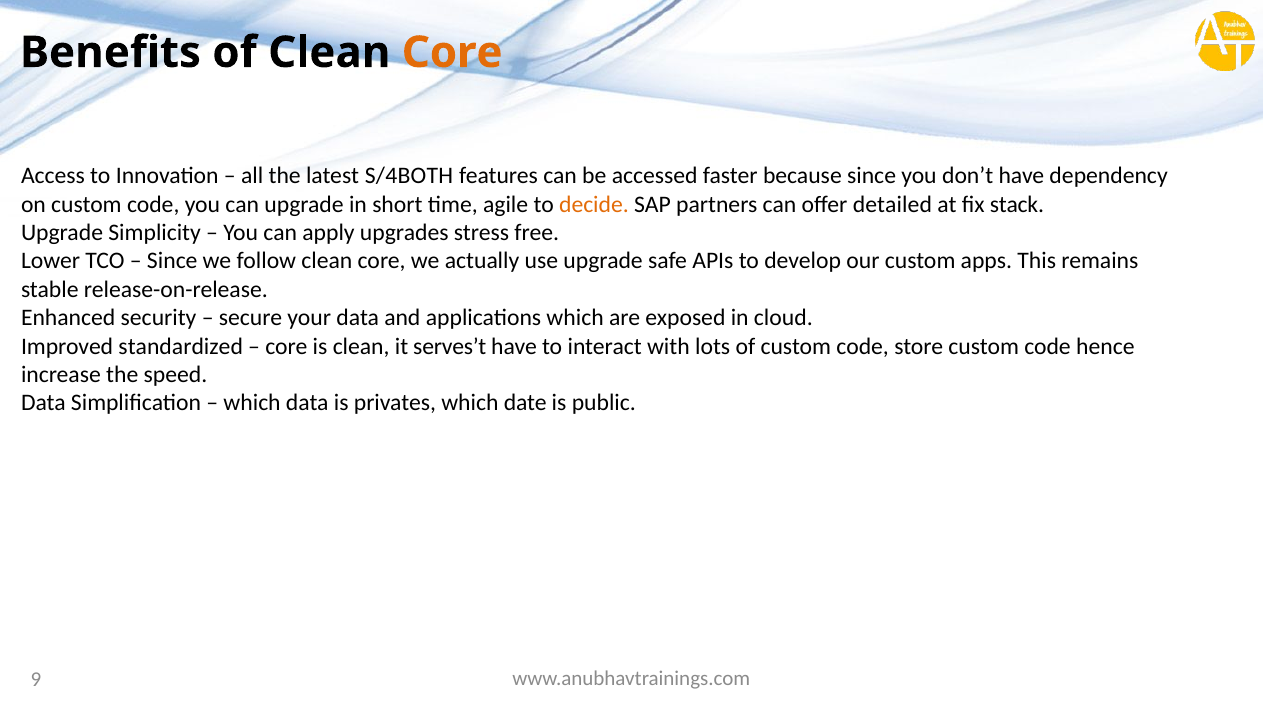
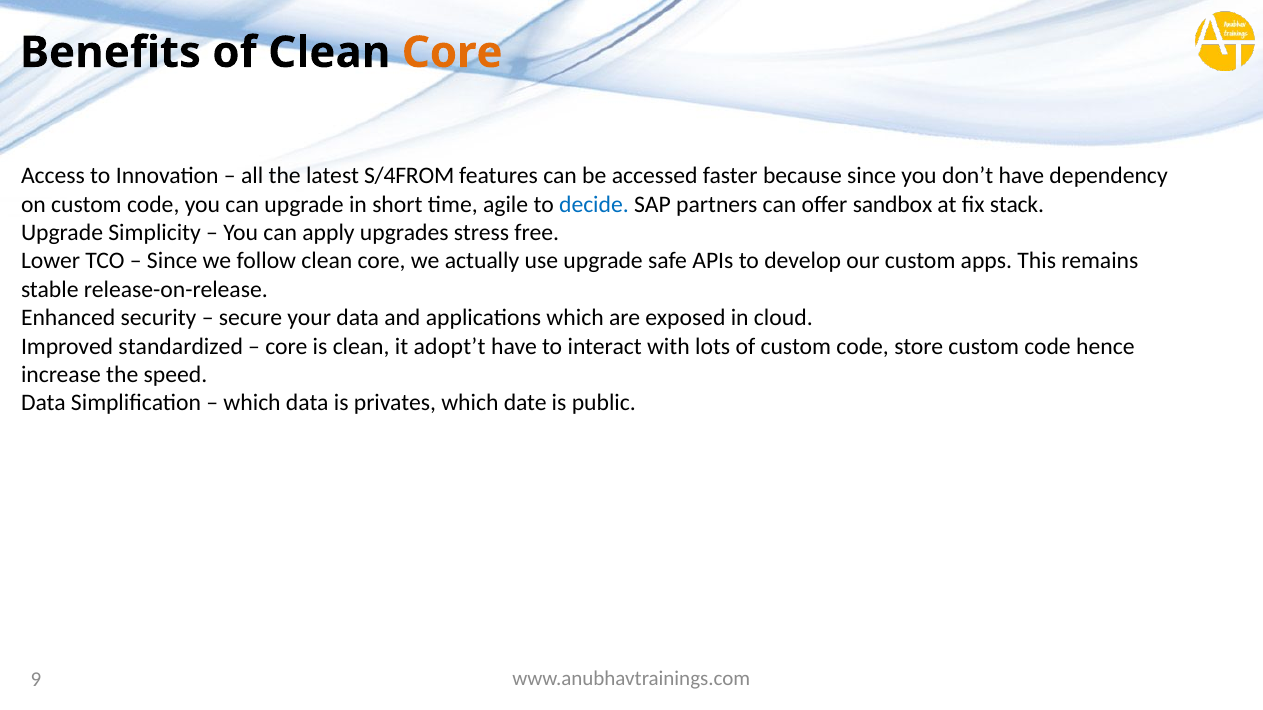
S/4BOTH: S/4BOTH -> S/4FROM (409, 176)
decide colour: orange -> blue (594, 204)
detailed: detailed -> sandbox (893, 204)
serves’t: serves’t -> adopt’t (450, 347)
